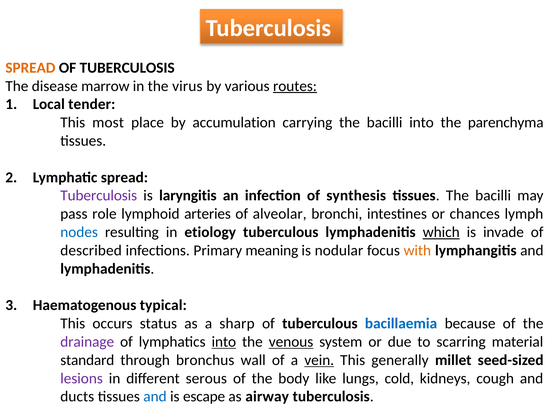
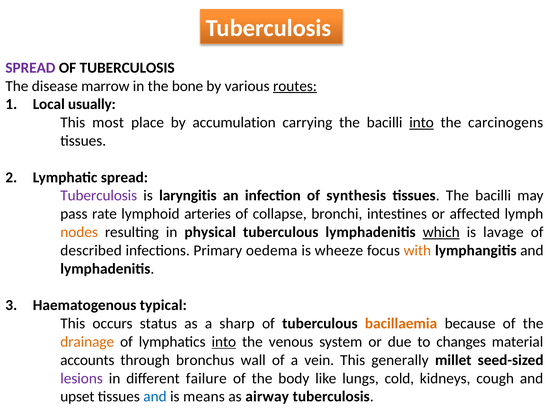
SPREAD colour: orange -> purple (30, 68)
virus: virus -> bone (187, 86)
tender: tender -> usually (92, 104)
into underline: none -> present (422, 123)
parenchyma: parenchyma -> carcinogens (506, 123)
role: role -> rate (104, 214)
alveolar: alveolar -> collapse (280, 214)
chances: chances -> affected (475, 214)
nodes colour: blue -> orange (79, 233)
etiology: etiology -> physical (210, 233)
invade: invade -> lavage (503, 233)
meaning: meaning -> oedema (272, 251)
nodular: nodular -> wheeze (339, 251)
bacillaemia colour: blue -> orange (401, 324)
drainage colour: purple -> orange (87, 342)
venous underline: present -> none (291, 342)
scarring: scarring -> changes (461, 342)
standard: standard -> accounts (87, 361)
vein underline: present -> none (319, 361)
serous: serous -> failure (206, 379)
ducts: ducts -> upset (77, 397)
escape: escape -> means (204, 397)
